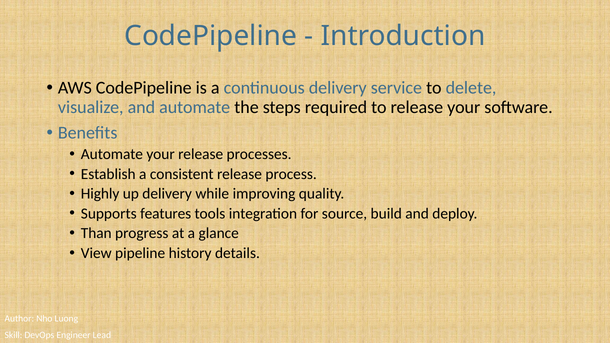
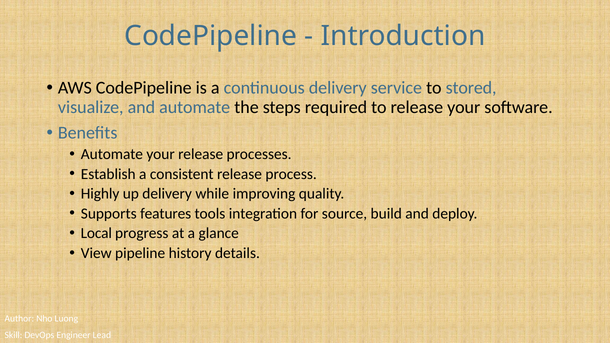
delete: delete -> stored (471, 88)
Than: Than -> Local (96, 233)
